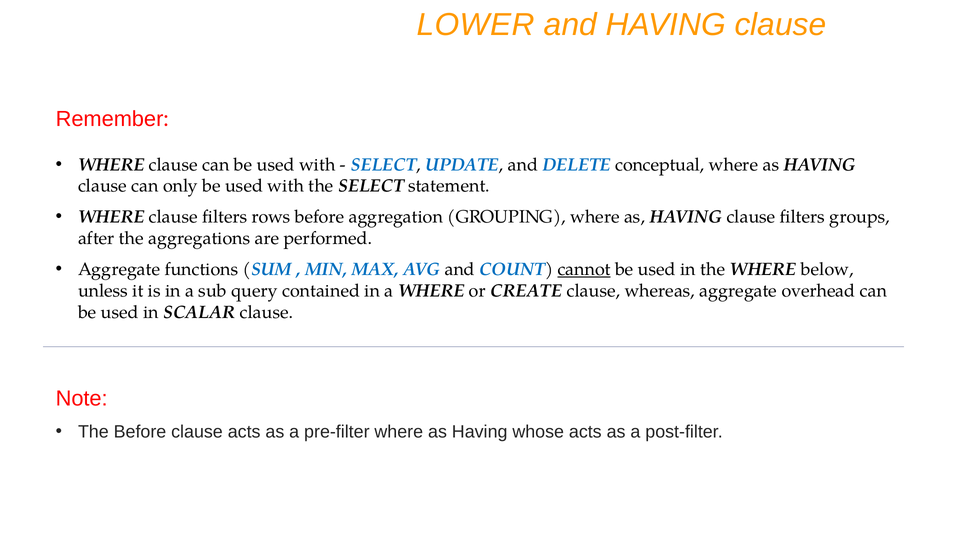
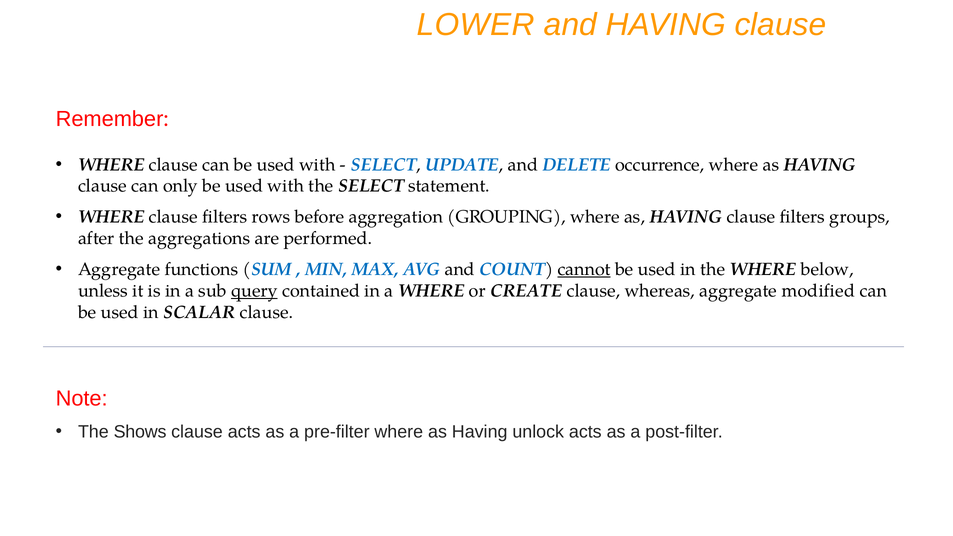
conceptual: conceptual -> occurrence (660, 165)
query underline: none -> present (254, 291)
overhead: overhead -> modified (818, 291)
The Before: Before -> Shows (140, 432)
whose: whose -> unlock (538, 432)
